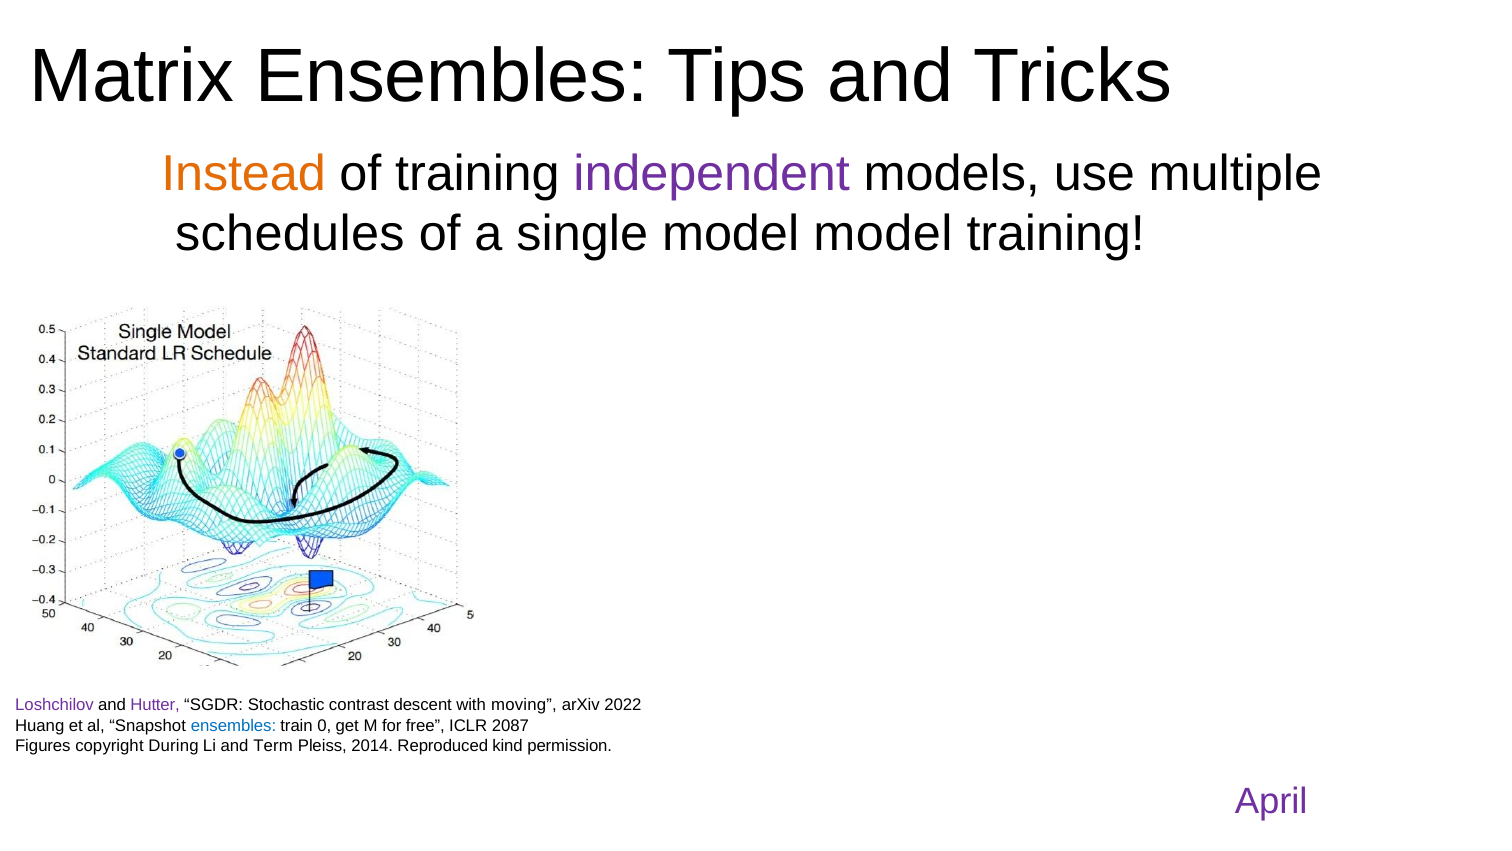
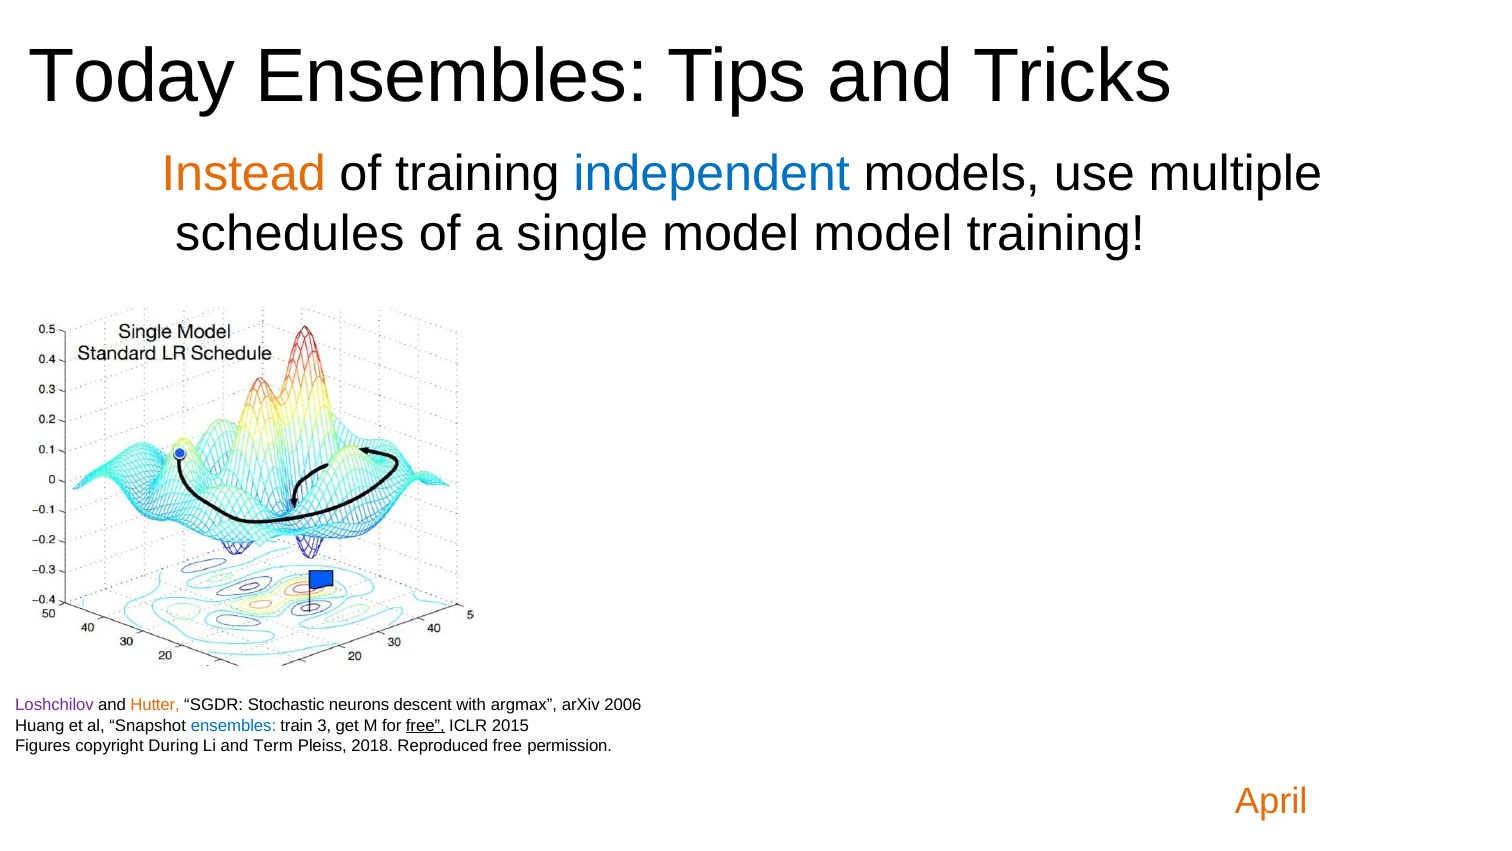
Matrix: Matrix -> Today (132, 77)
independent colour: purple -> blue (712, 174)
Hutter colour: purple -> orange (155, 705)
contrast: contrast -> neurons (359, 705)
moving: moving -> argmax (524, 705)
2022: 2022 -> 2006 (623, 705)
0: 0 -> 3 (324, 725)
free underline: none -> present (425, 725)
2087: 2087 -> 2015 (510, 725)
Pleiss 2014: 2014 -> 2018 (372, 746)
Reproduced kind: kind -> free (507, 746)
April colour: purple -> orange (1271, 801)
